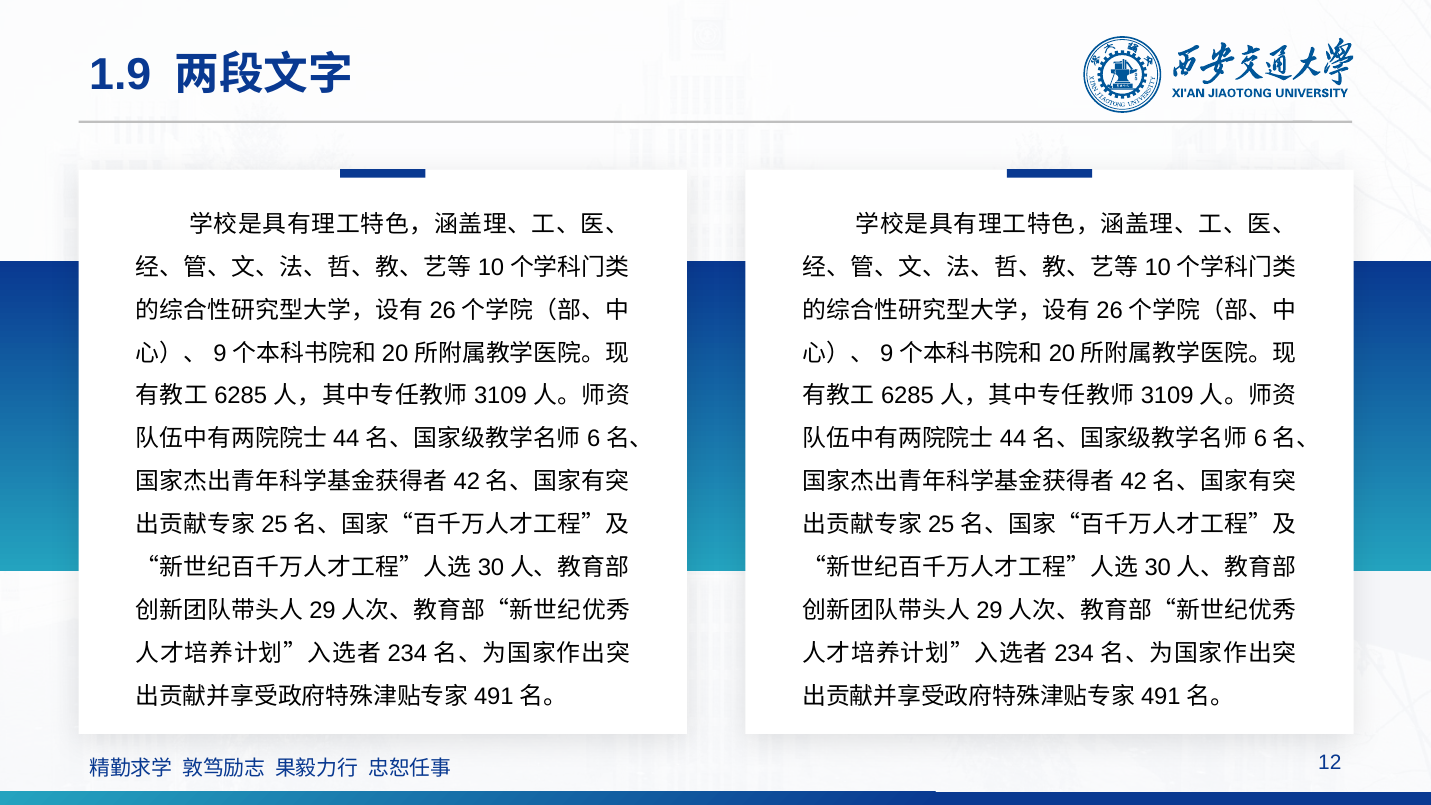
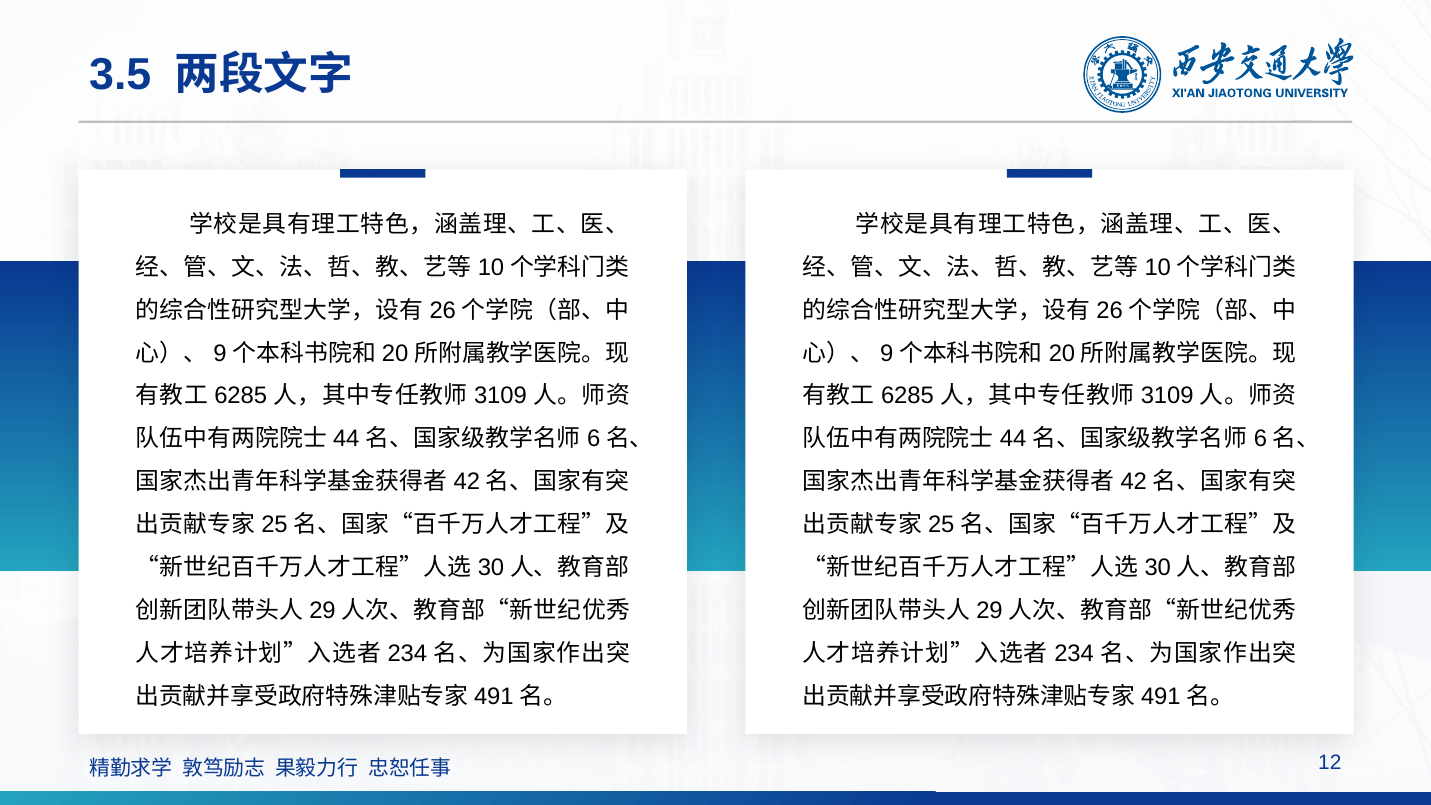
1.9: 1.9 -> 3.5 (120, 74)
